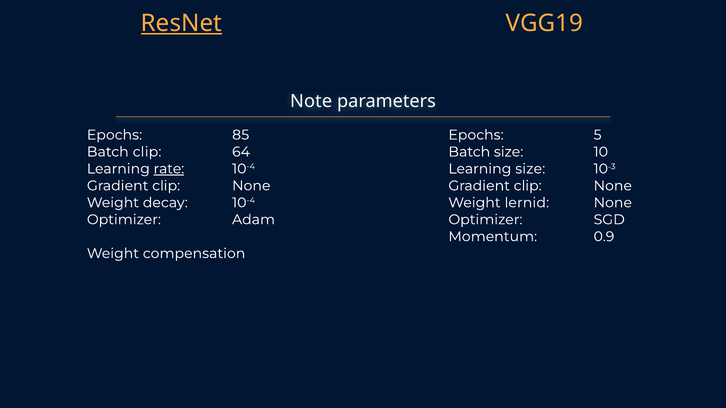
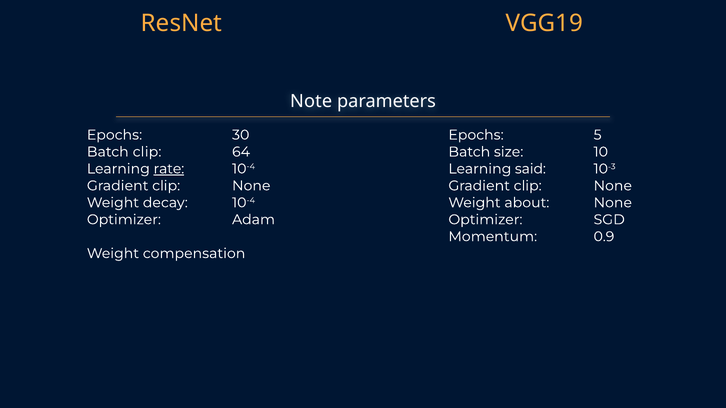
ResNet underline: present -> none (181, 23)
85: 85 -> 30 (241, 135)
Learning size: size -> said (530, 169)
lernid: lernid -> about (527, 203)
